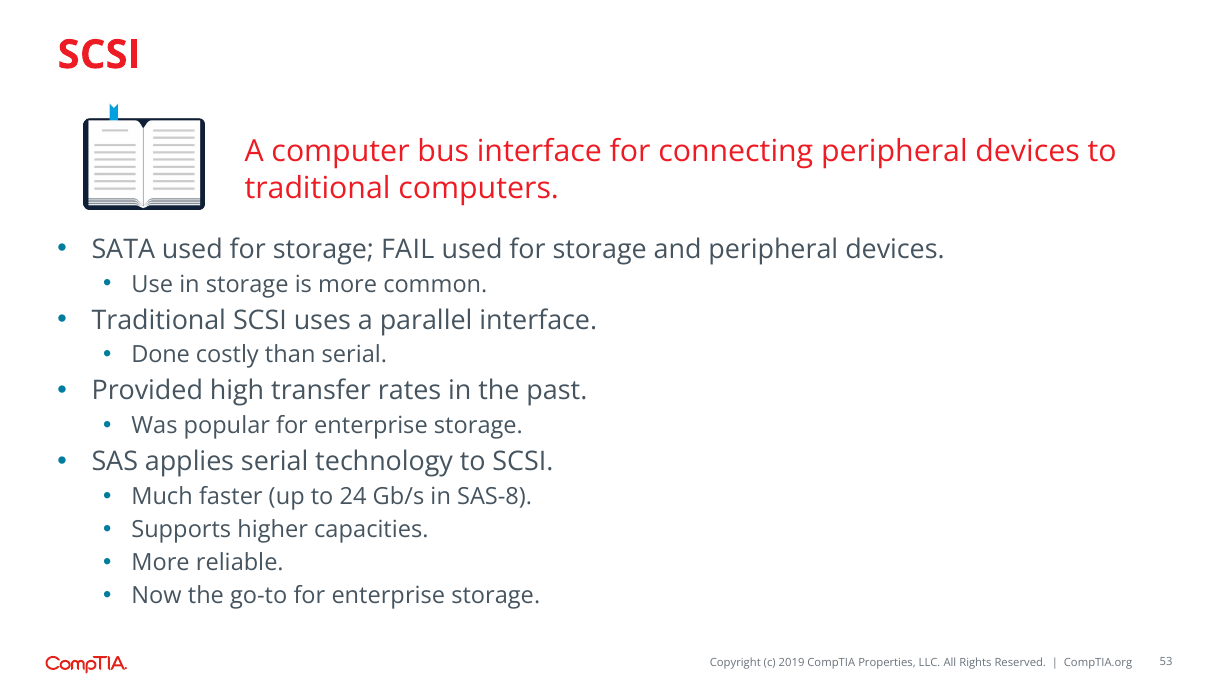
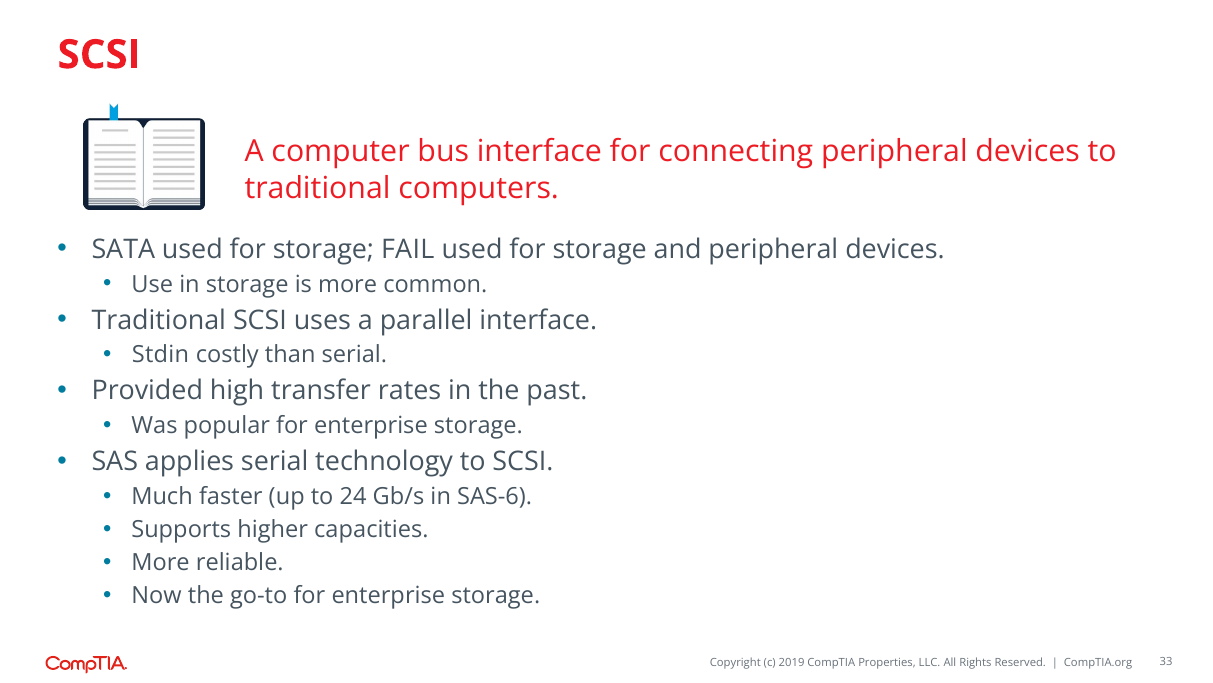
Done: Done -> Stdin (160, 355)
SAS-8: SAS-8 -> SAS-6 (495, 496)
53: 53 -> 33 (1166, 661)
